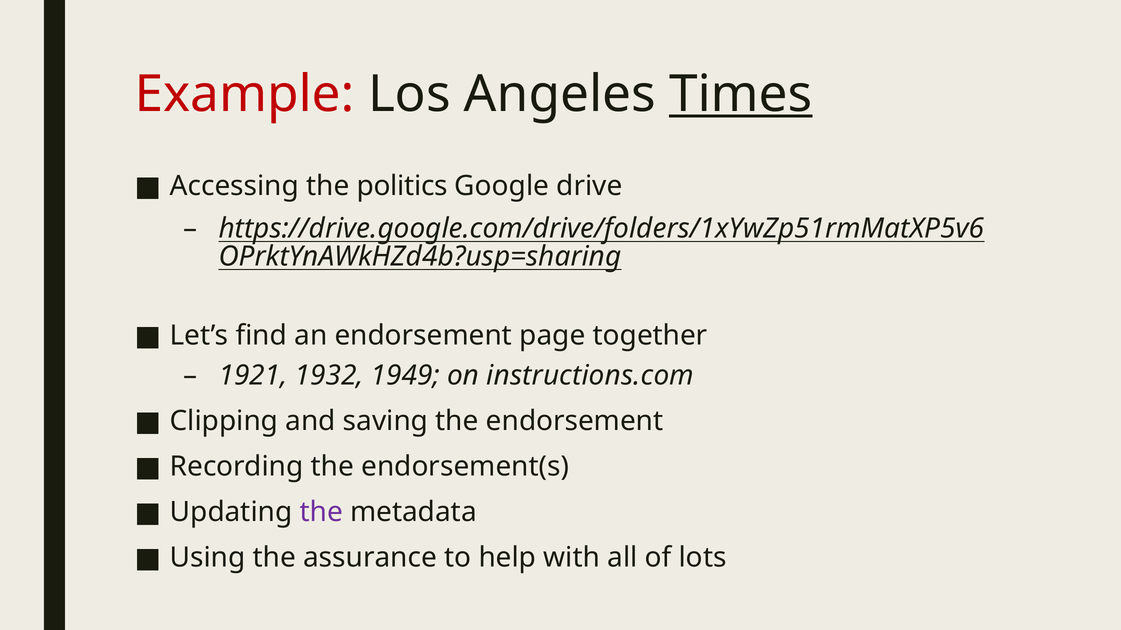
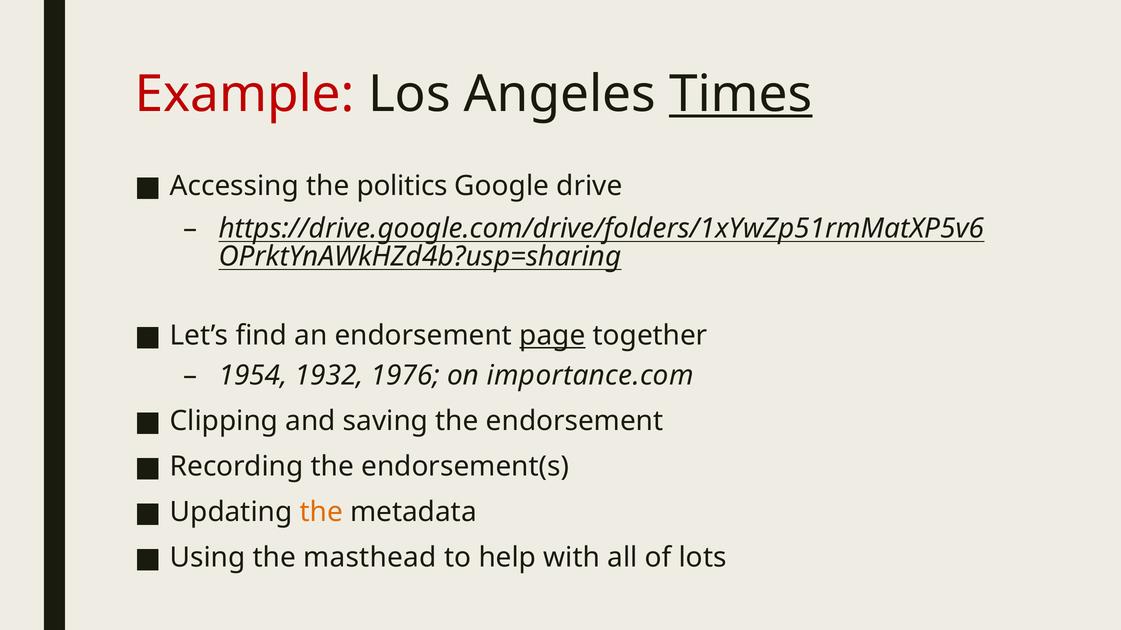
page underline: none -> present (552, 336)
1921: 1921 -> 1954 (253, 376)
1949: 1949 -> 1976 (405, 376)
instructions.com: instructions.com -> importance.com (590, 376)
the colour: purple -> orange (321, 513)
assurance: assurance -> masthead (370, 558)
